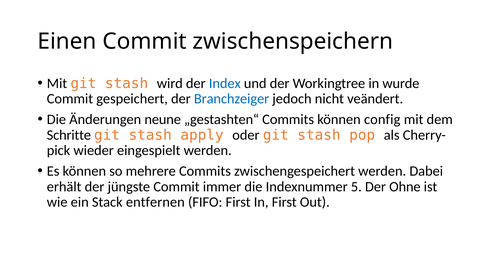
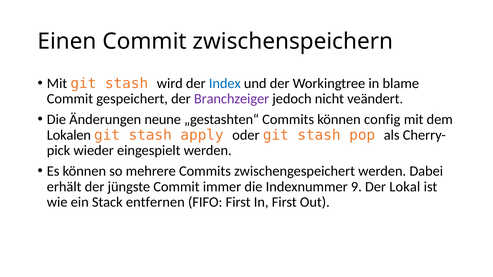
wurde: wurde -> blame (401, 83)
Branchzeiger colour: blue -> purple (232, 99)
Schritte: Schritte -> Lokalen (69, 135)
5: 5 -> 9 (356, 187)
Ohne: Ohne -> Lokal (405, 187)
